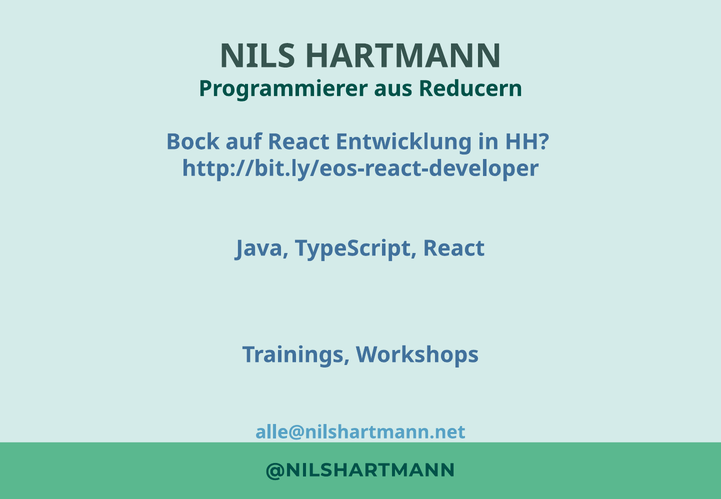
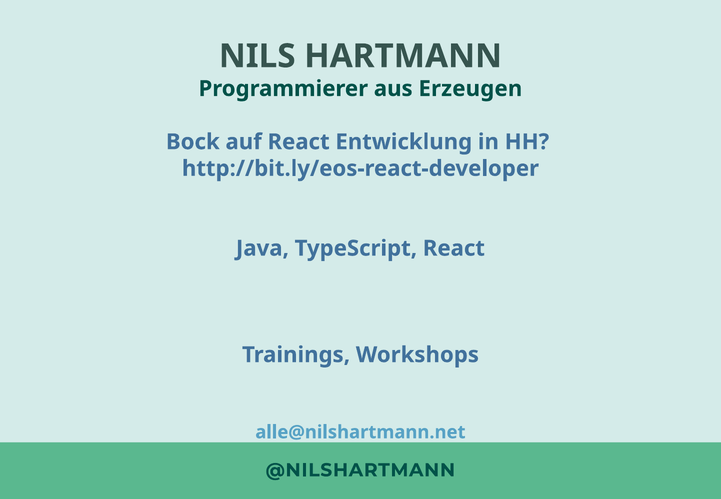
Reducern: Reducern -> Erzeugen (470, 89)
